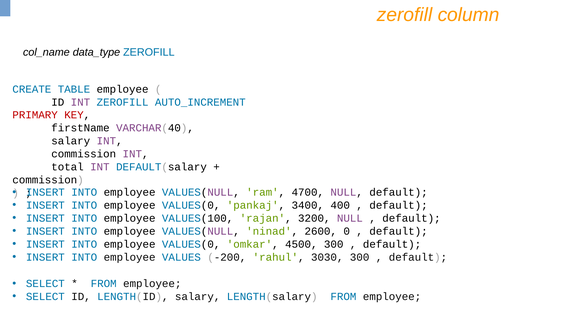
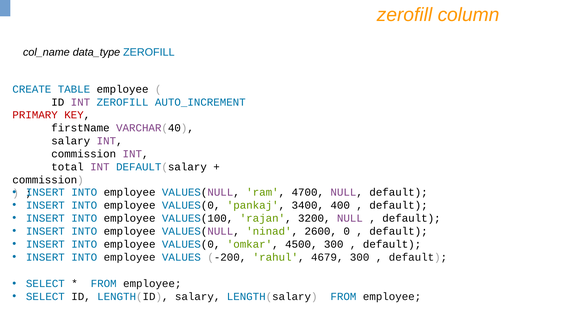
3030: 3030 -> 4679 (327, 257)
